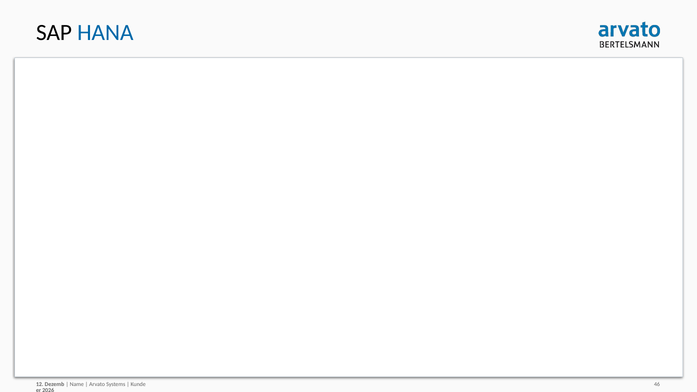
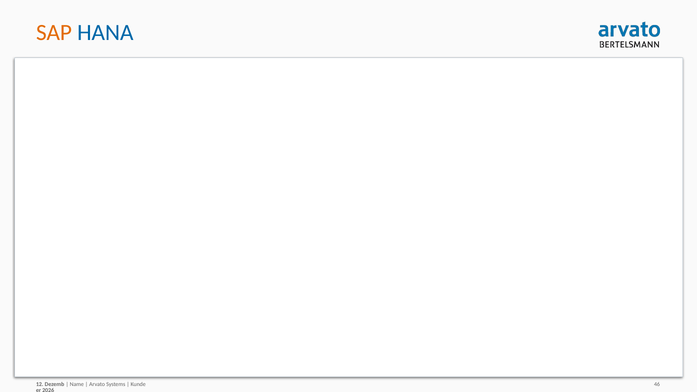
SAP colour: black -> orange (54, 33)
